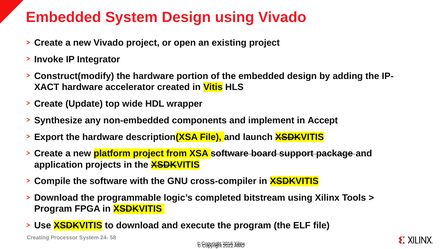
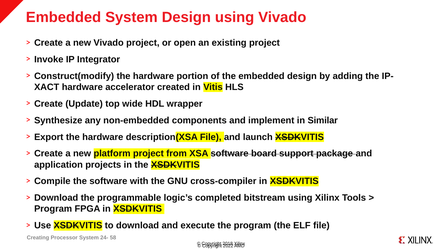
Accept: Accept -> Similar (323, 120)
